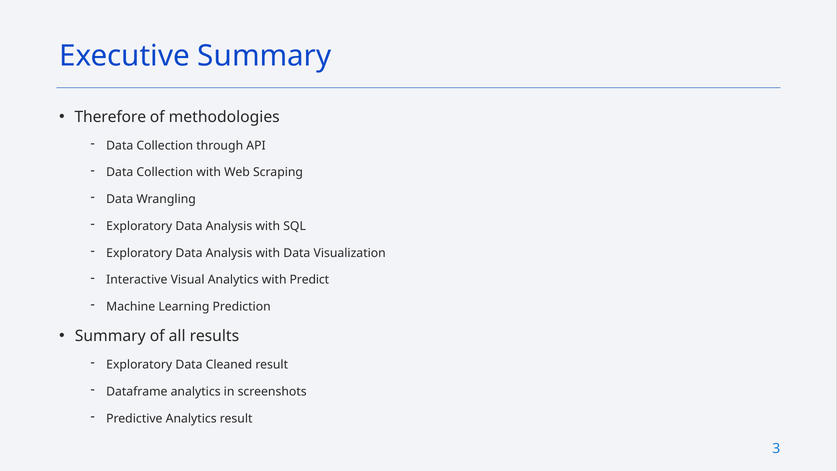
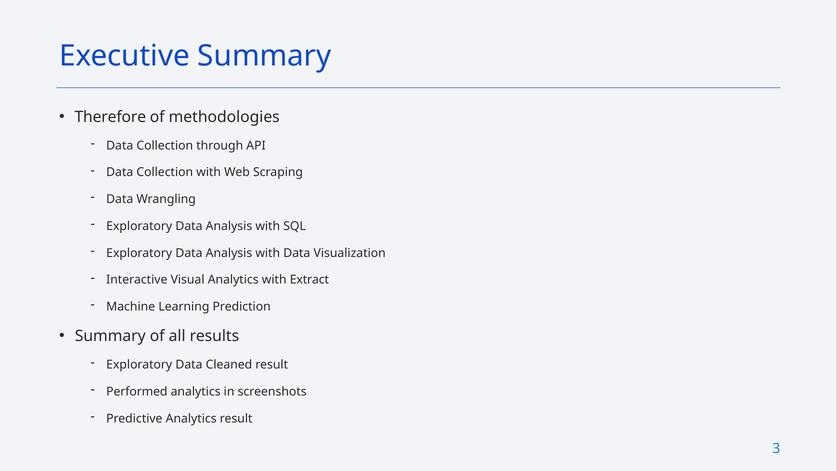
Predict: Predict -> Extract (309, 280)
Dataframe: Dataframe -> Performed (137, 391)
